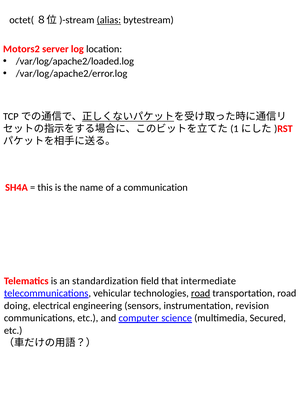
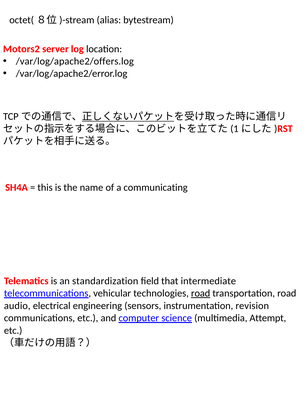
alias underline: present -> none (109, 20)
/var/log/apache2/loaded.log: /var/log/apache2/loaded.log -> /var/log/apache2/offers.log (75, 61)
communication: communication -> communicating (156, 188)
doing: doing -> audio (17, 306)
Secured: Secured -> Attempt (268, 318)
